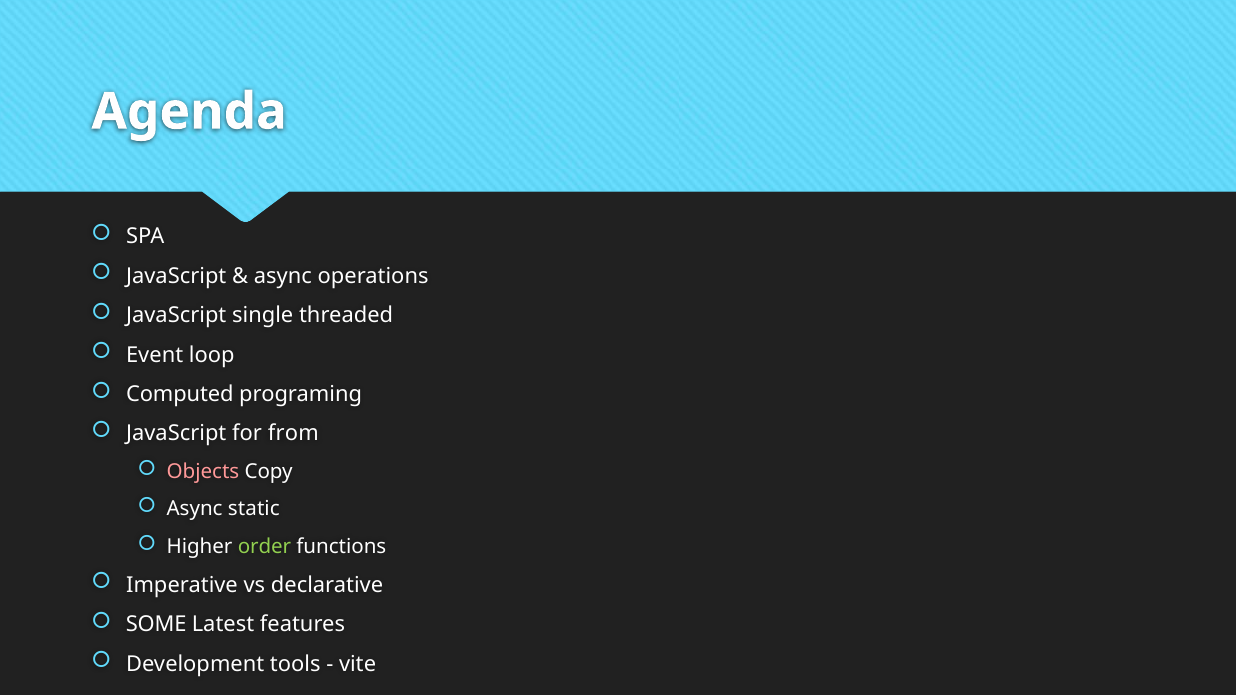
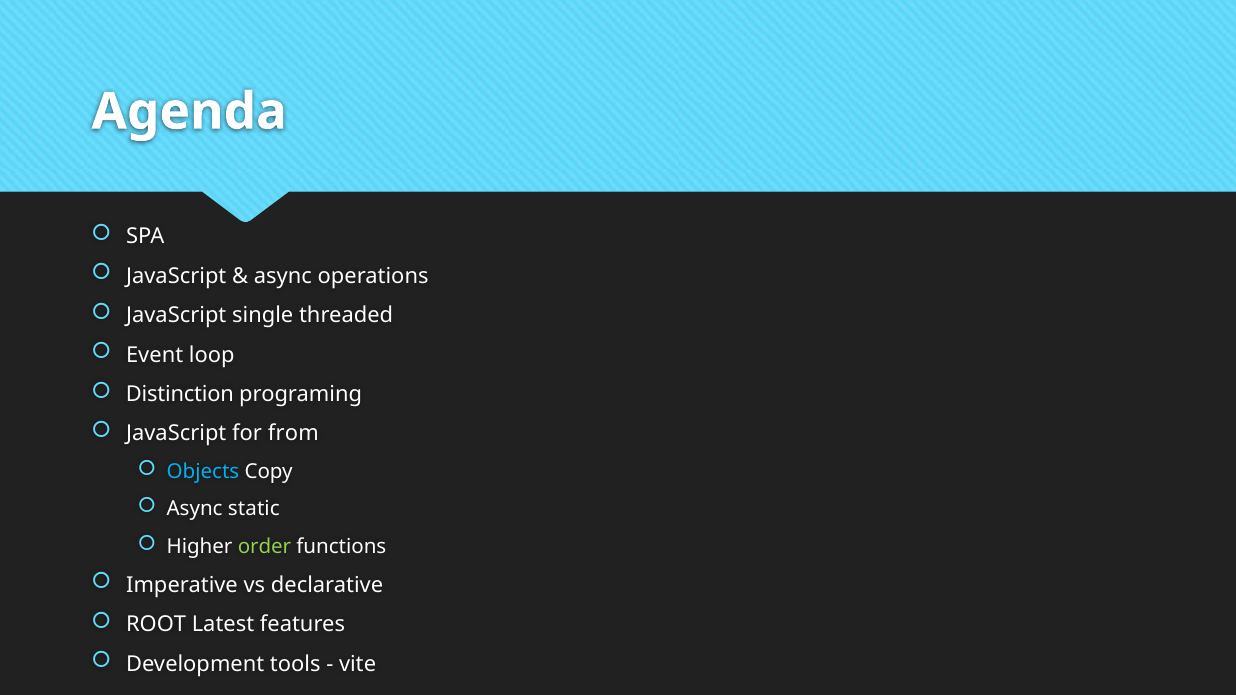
Computed: Computed -> Distinction (180, 394)
Objects colour: pink -> light blue (203, 472)
SOME: SOME -> ROOT (156, 625)
